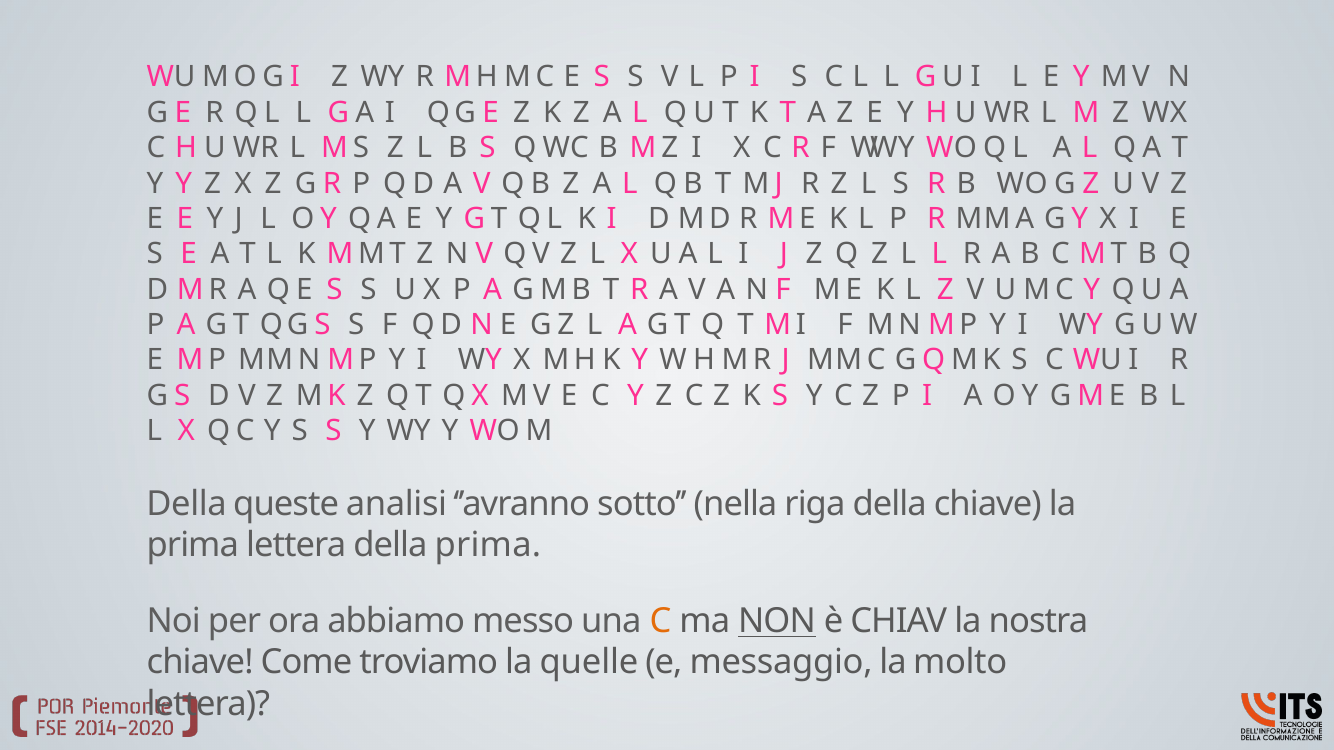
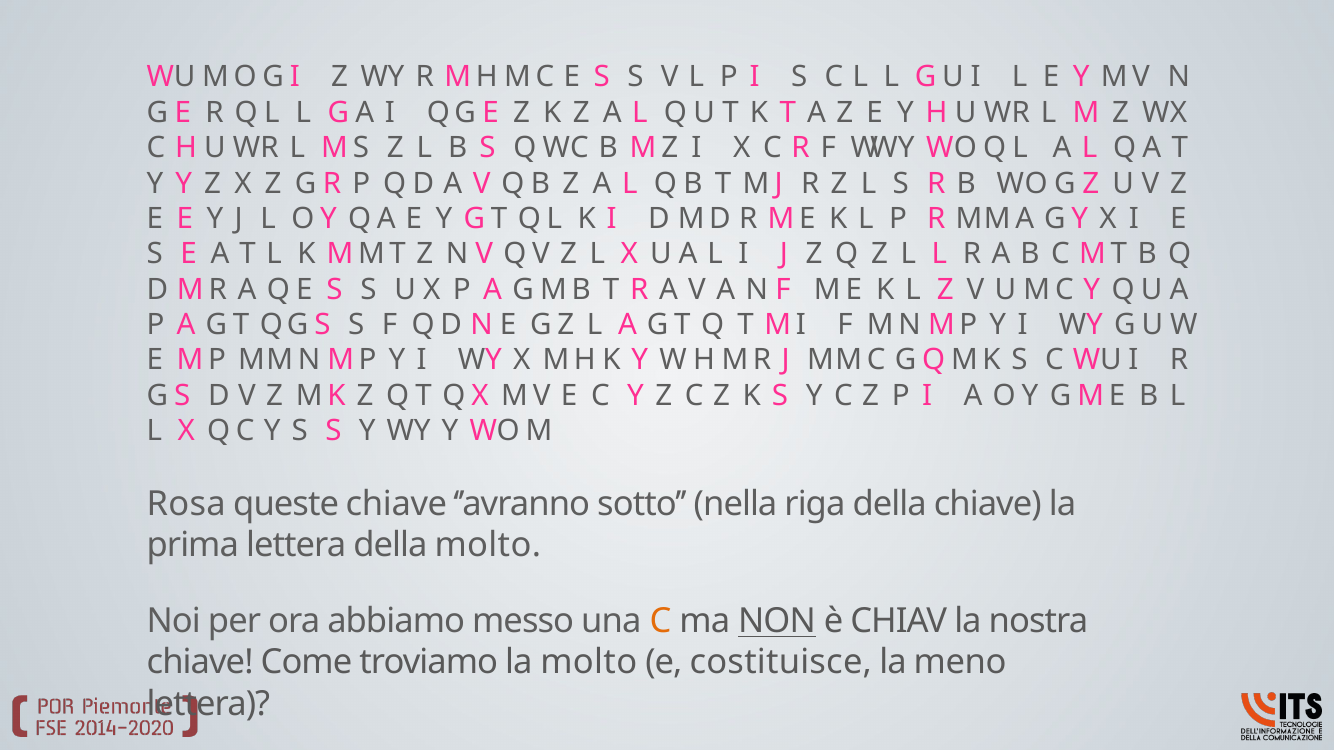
Della: Della -> Rosa (186, 504)
queste analisi: analisi -> chiave (396, 504)
della prima: prima -> molto (488, 546)
la quelle: quelle -> molto (589, 663)
messaggio: messaggio -> costituisce (781, 663)
molto: molto -> meno (960, 663)
